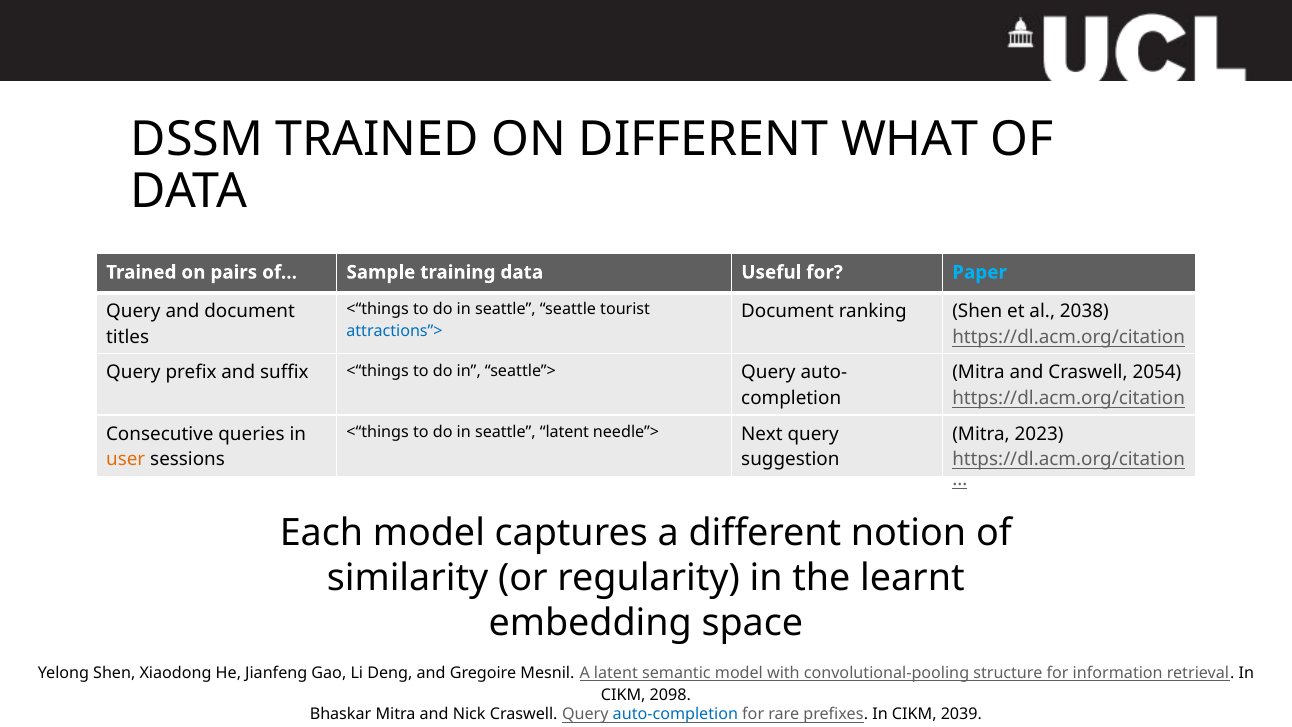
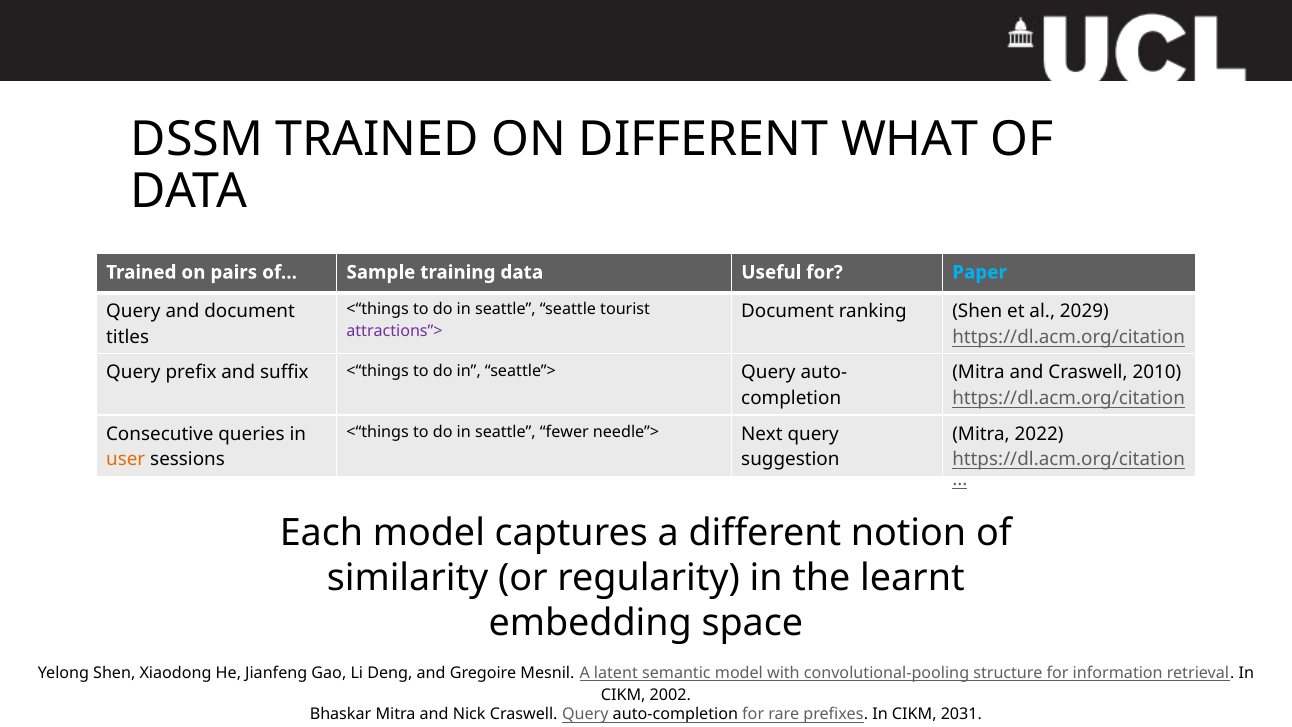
2038: 2038 -> 2029 (1084, 312)
attractions”> colour: blue -> purple (395, 331)
2054: 2054 -> 2010 (1157, 373)
seattle latent: latent -> fewer (564, 432)
2023: 2023 -> 2022 (1039, 434)
2098: 2098 -> 2002 (670, 695)
auto-completion colour: blue -> black (675, 714)
2039: 2039 -> 2031 (961, 714)
